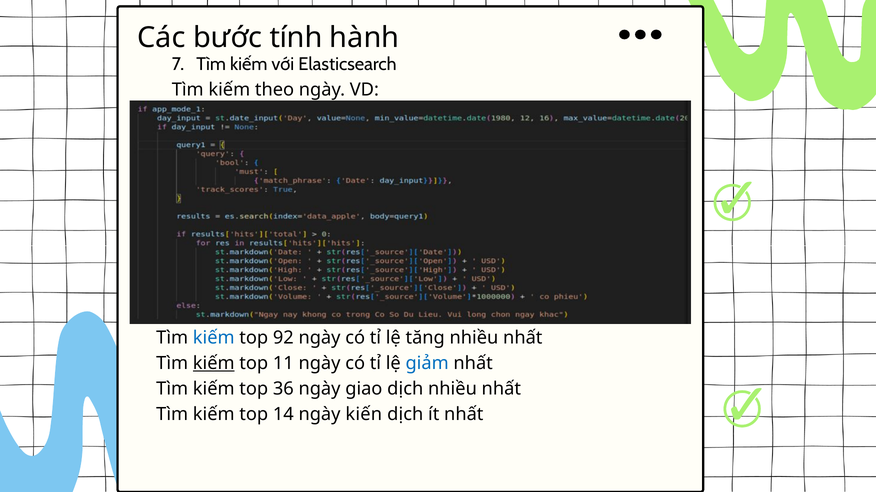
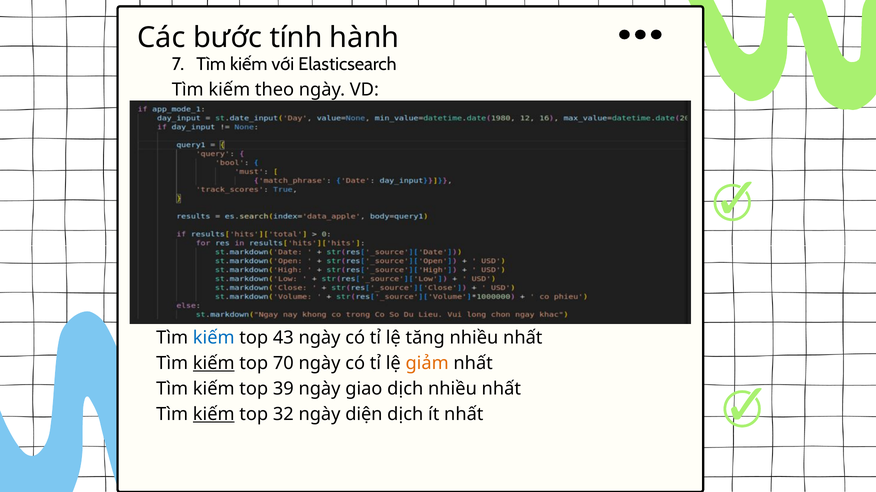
92: 92 -> 43 (283, 338)
11: 11 -> 70 (283, 364)
giảm colour: blue -> orange (427, 364)
36: 36 -> 39 (283, 389)
kiếm underline: none -> present (214, 415)
14: 14 -> 32 (283, 415)
kiến: kiến -> diện (364, 415)
